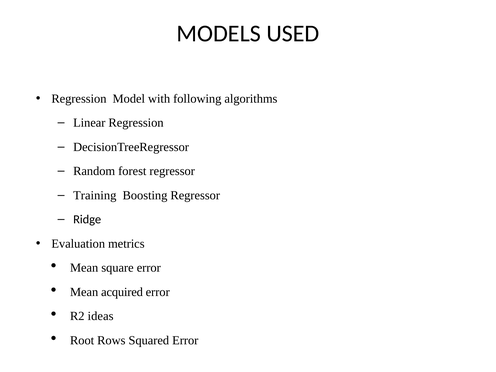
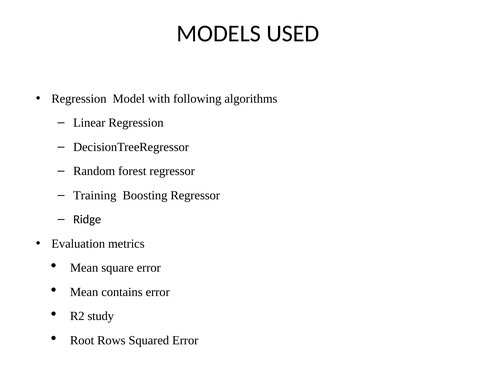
acquired: acquired -> contains (122, 292)
ideas: ideas -> study (101, 316)
